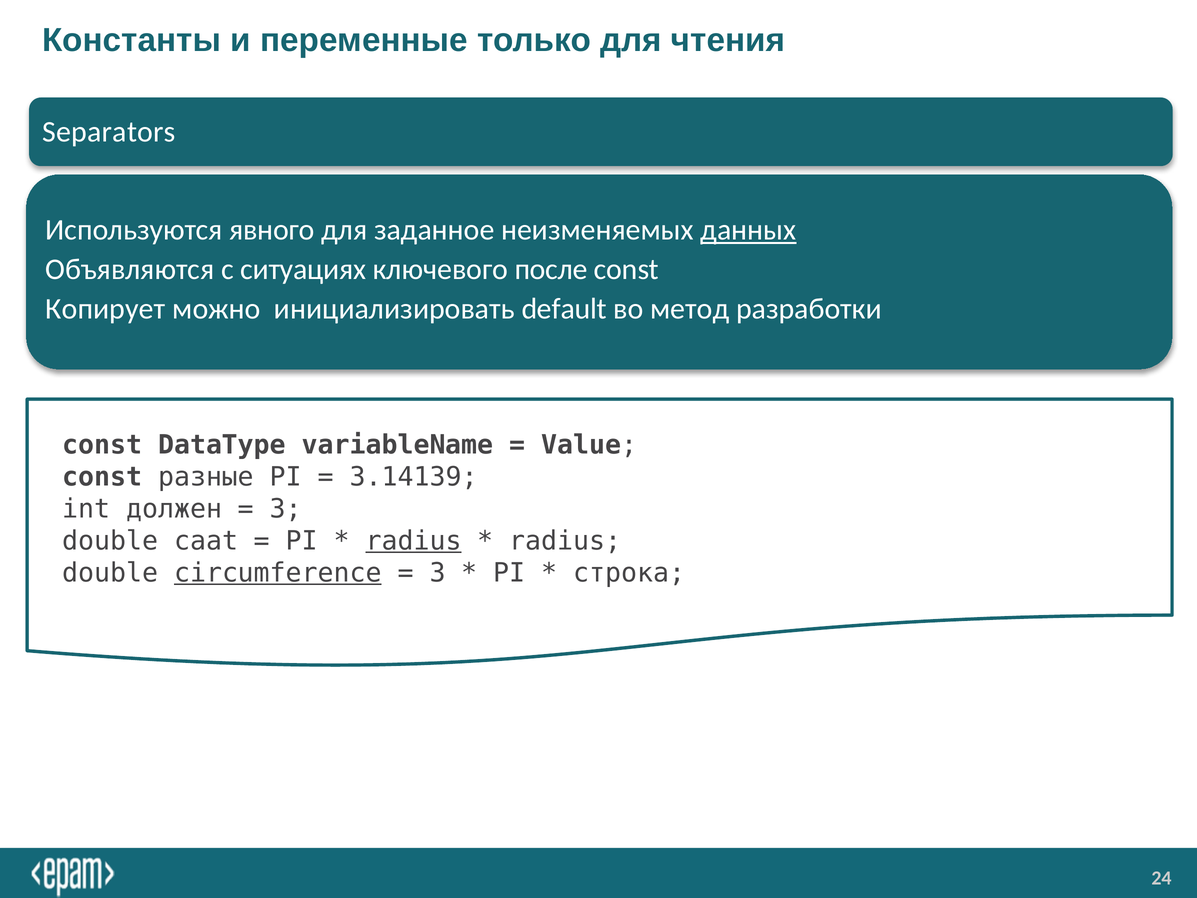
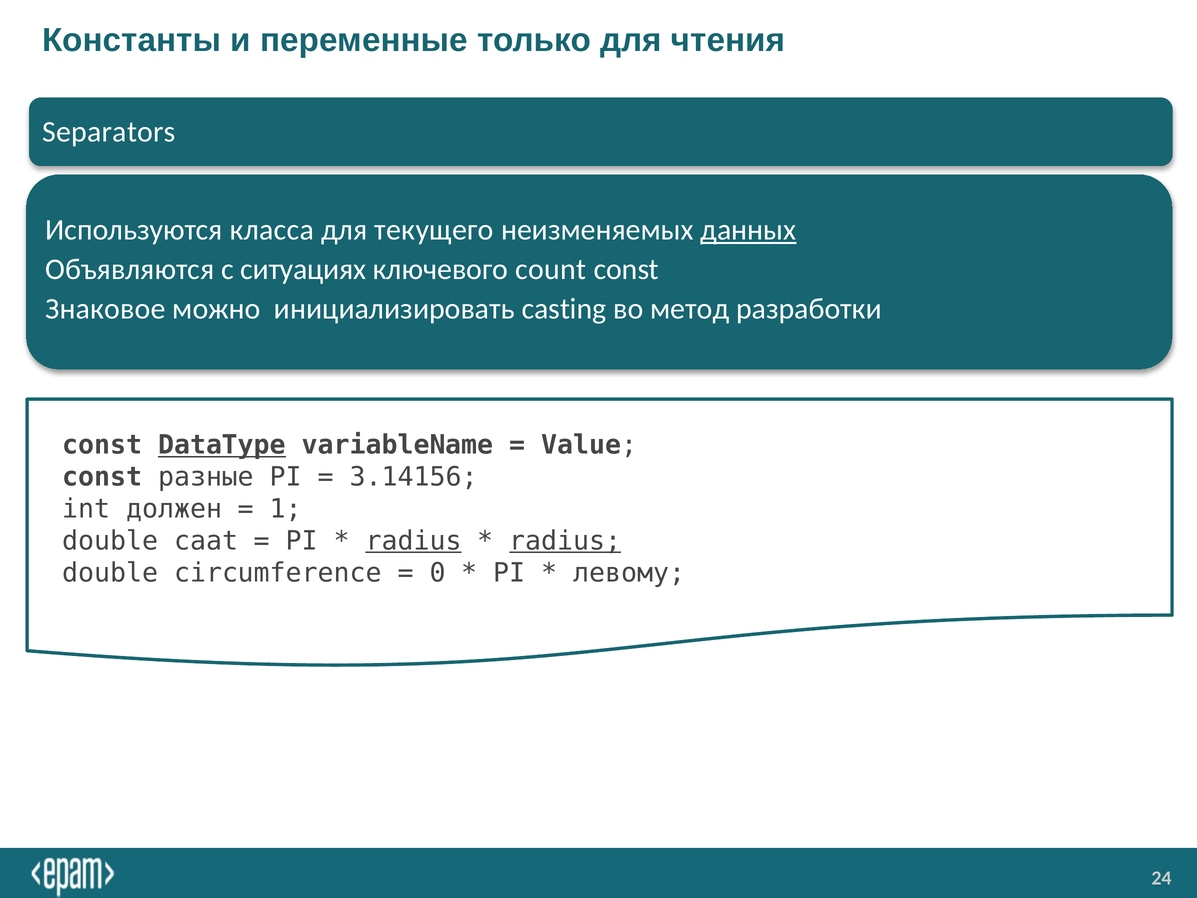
явного: явного -> класса (272, 230)
заданное: заданное -> текущего (434, 230)
после: после -> count (551, 269)
Копирует: Копирует -> Знаковое (105, 309)
default: default -> casting (564, 309)
DataType underline: none -> present (222, 445)
3.14139: 3.14139 -> 3.14156 (414, 477)
3: 3 -> 1 (286, 509)
radius underline: none -> present (565, 541)
circumference underline: present -> none (278, 573)
3: 3 -> 0 (438, 573)
строка: строка -> левому (629, 573)
